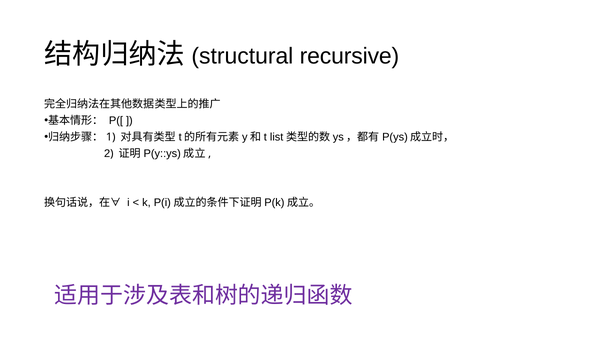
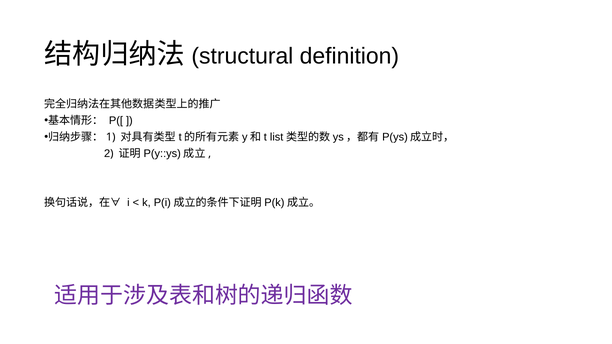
recursive: recursive -> definition (349, 56)
